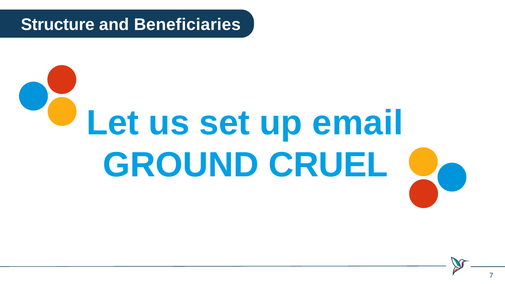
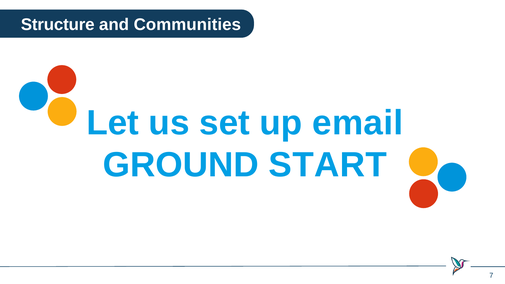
Beneficiaries: Beneficiaries -> Communities (187, 25)
CRUEL: CRUEL -> START (328, 165)
